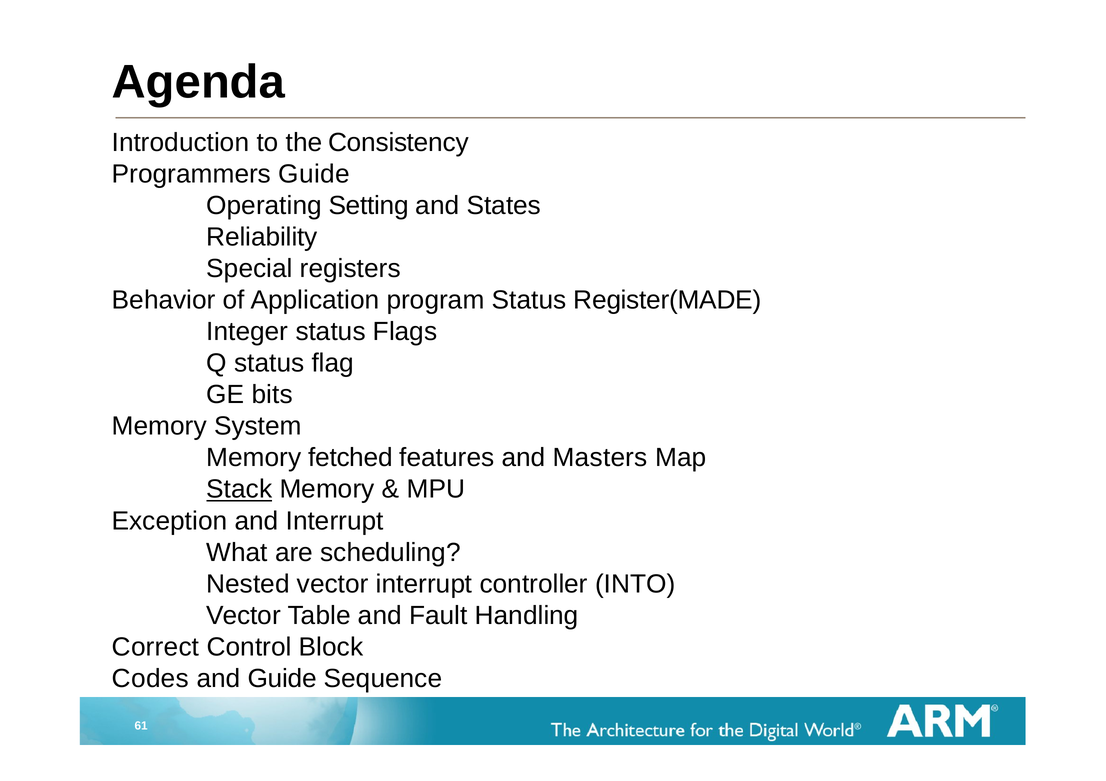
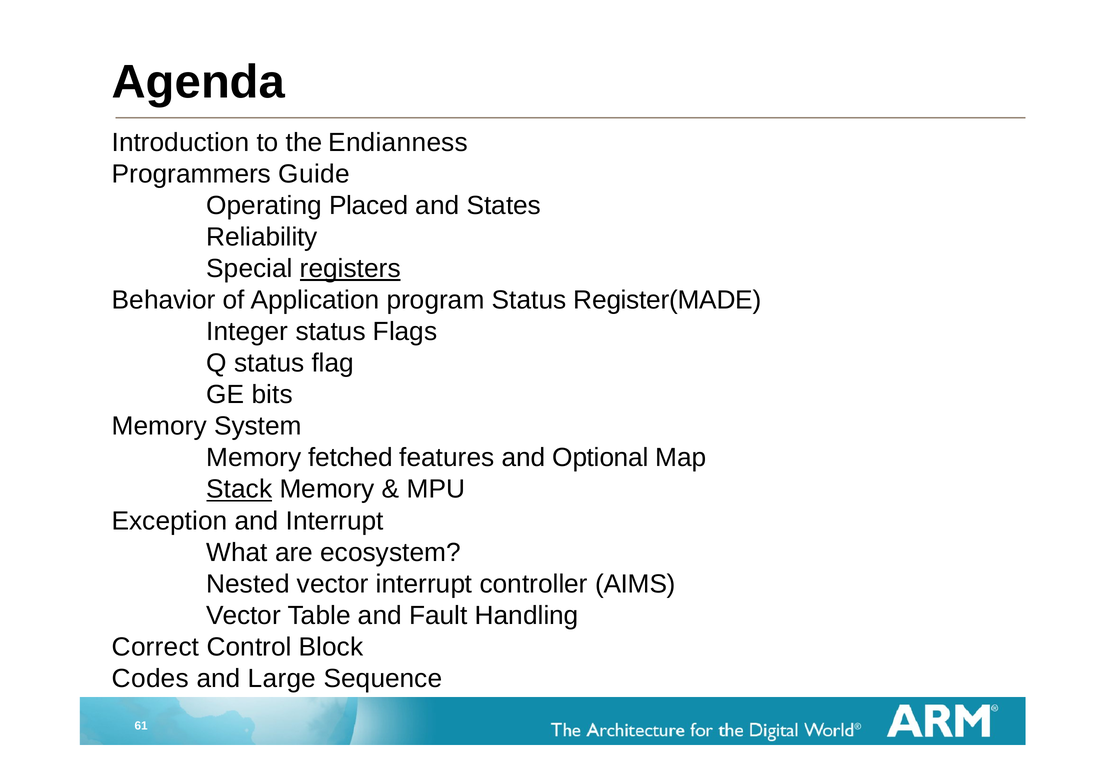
Consistency: Consistency -> Endianness (398, 143)
Setting: Setting -> Placed (369, 206)
registers underline: none -> present (350, 269)
Masters: Masters -> Optional (600, 458)
scheduling: scheduling -> ecosystem (390, 553)
INTO: INTO -> AIMS (635, 584)
and Guide: Guide -> Large (282, 679)
